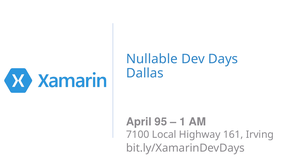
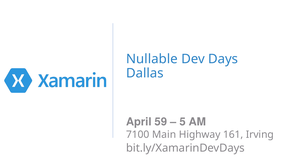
95: 95 -> 59 (161, 122)
1: 1 -> 5 (183, 122)
Local: Local -> Main (164, 135)
